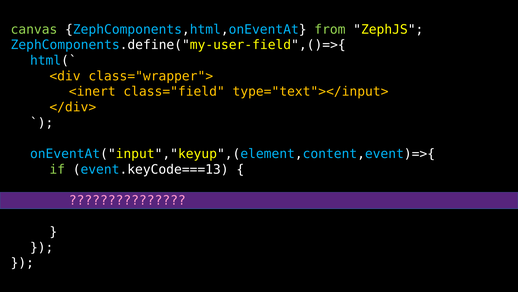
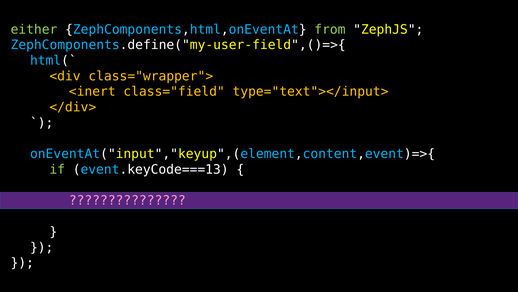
canvas: canvas -> either (34, 29)
